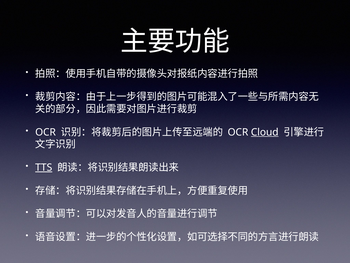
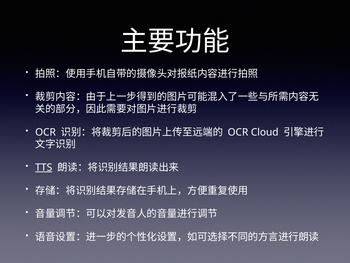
Cloud underline: present -> none (265, 132)
